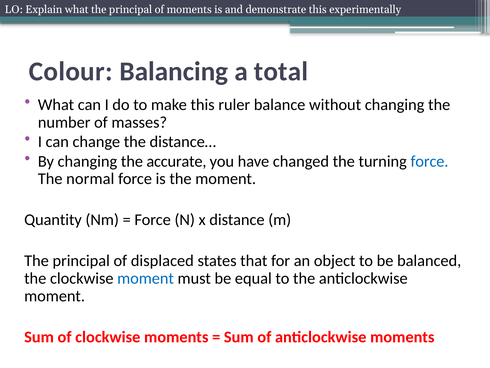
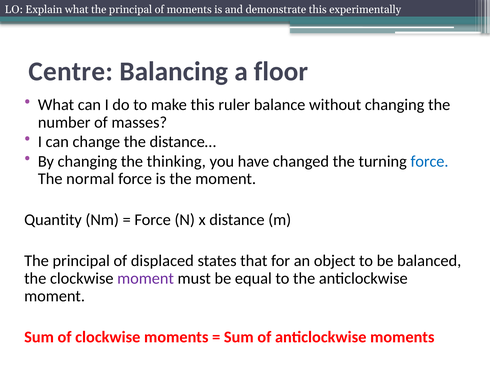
Colour: Colour -> Centre (71, 71)
total: total -> floor (281, 71)
accurate: accurate -> thinking (176, 161)
moment colour: blue -> purple (146, 278)
